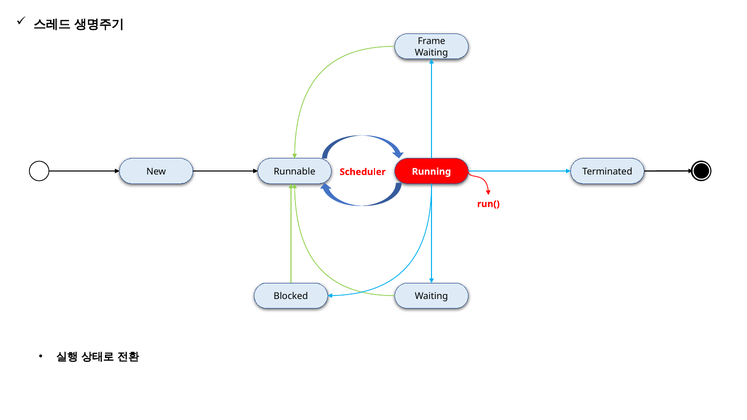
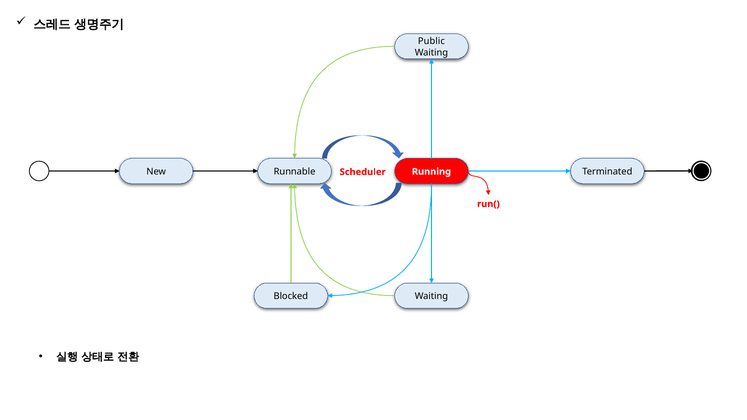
Frame: Frame -> Public (431, 41)
